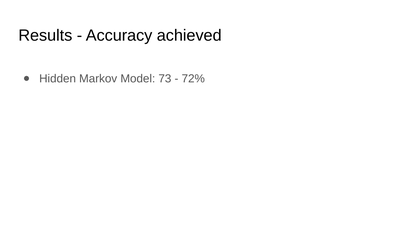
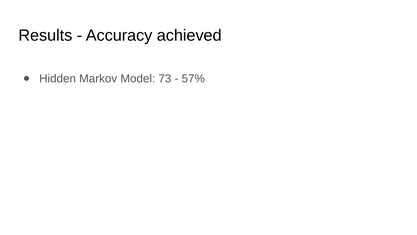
72%: 72% -> 57% (193, 78)
